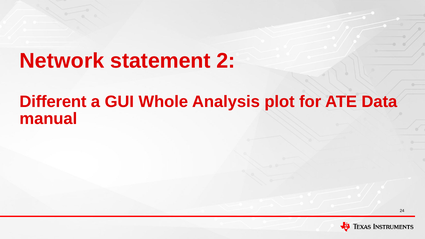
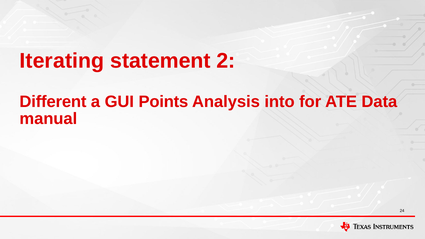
Network: Network -> Iterating (62, 61)
Whole: Whole -> Points (163, 102)
plot: plot -> into (280, 102)
